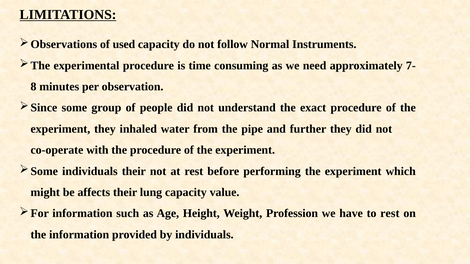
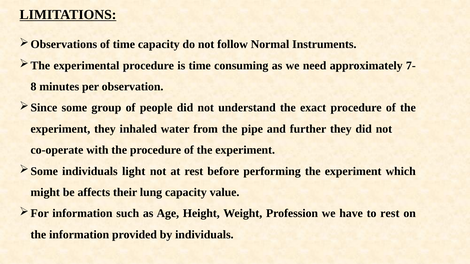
of used: used -> time (124, 44)
individuals their: their -> light (134, 171)
